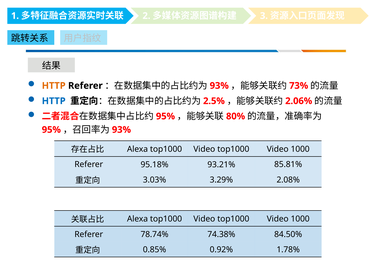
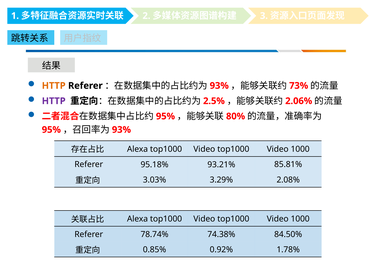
HTTP colour: blue -> purple (54, 101)
